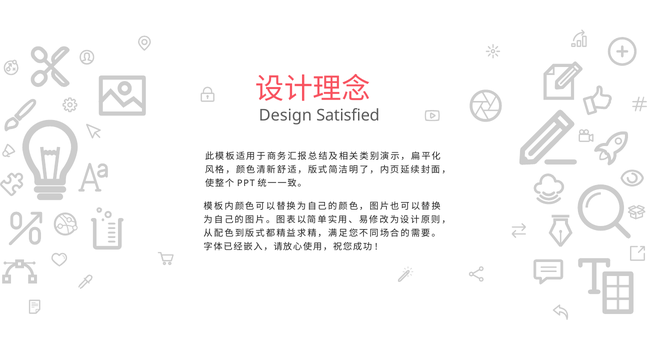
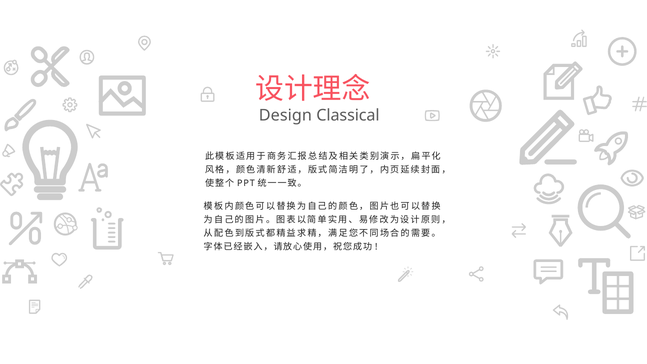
Satisfied: Satisfied -> Classical (348, 115)
